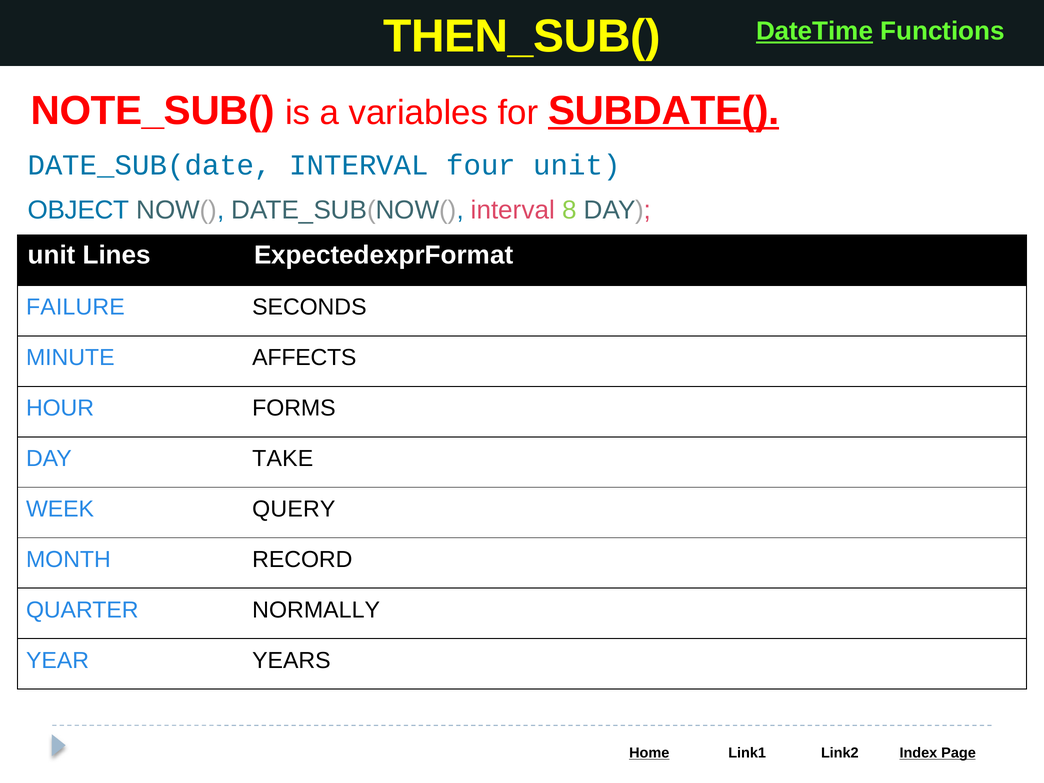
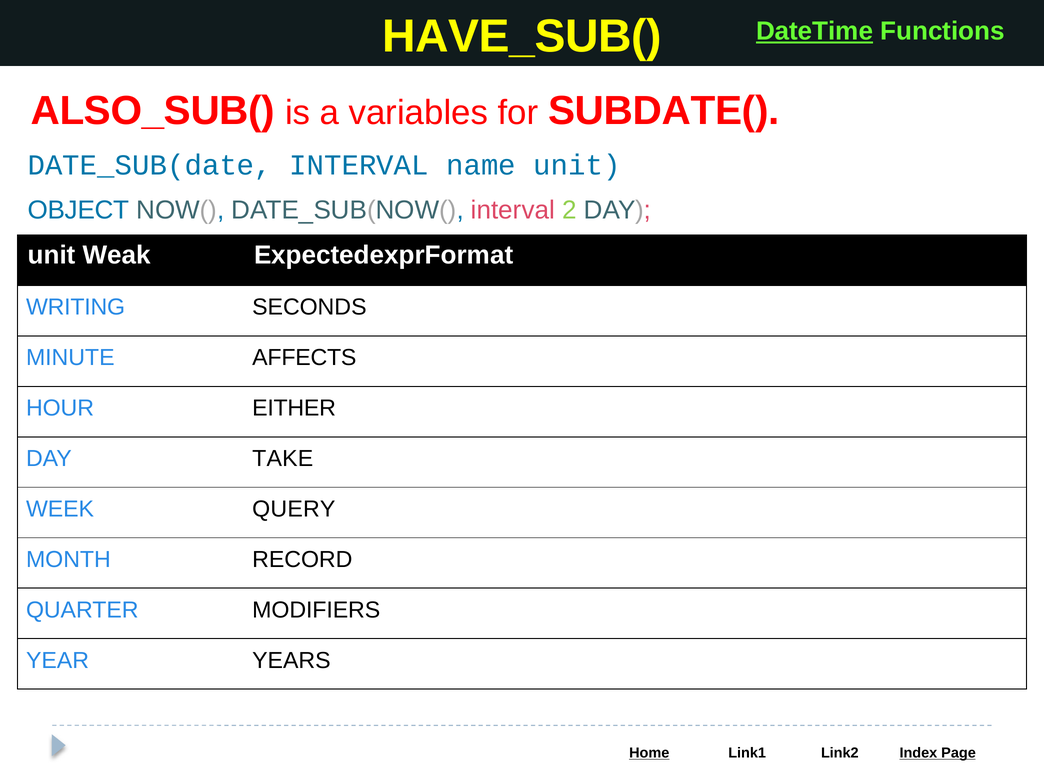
THEN_SUB(: THEN_SUB( -> HAVE_SUB( (522, 36)
NOTE_SUB(: NOTE_SUB( -> ALSO_SUB( (153, 111)
SUBDATE( underline: present -> none (664, 111)
four: four -> name (481, 165)
8: 8 -> 2 (569, 210)
Lines: Lines -> Weak (117, 255)
FAILURE: FAILURE -> WRITING (76, 307)
FORMS: FORMS -> EITHER (294, 408)
NORMALLY: NORMALLY -> MODIFIERS (316, 610)
